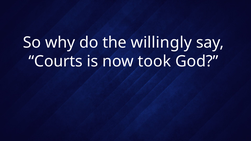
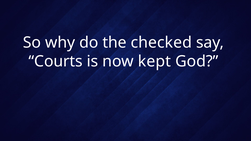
willingly: willingly -> checked (161, 43)
took: took -> kept (154, 61)
